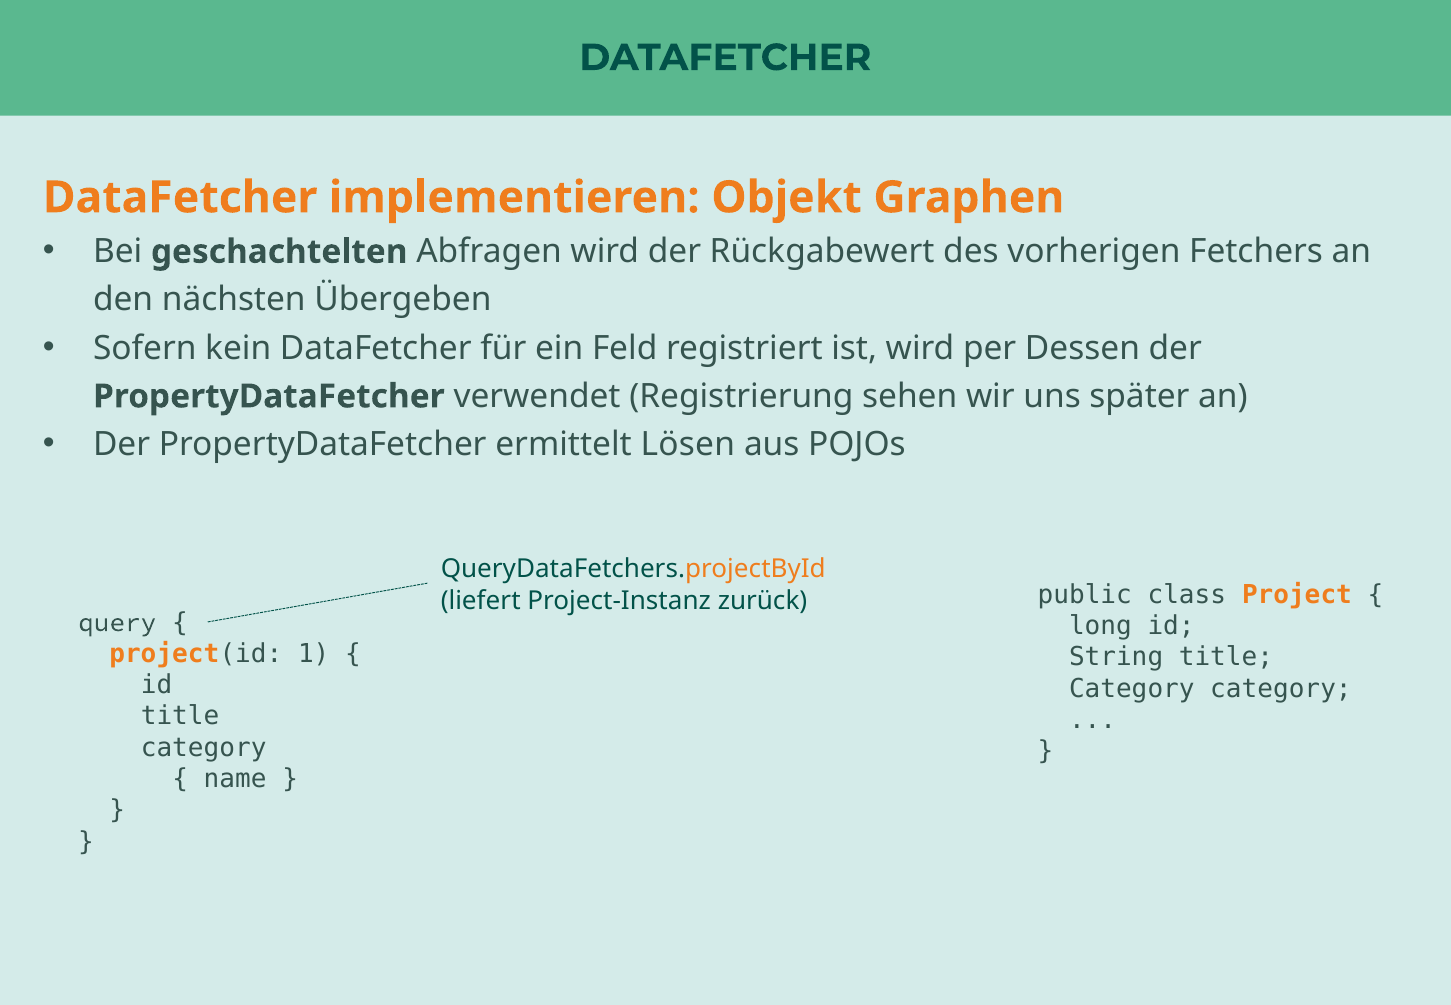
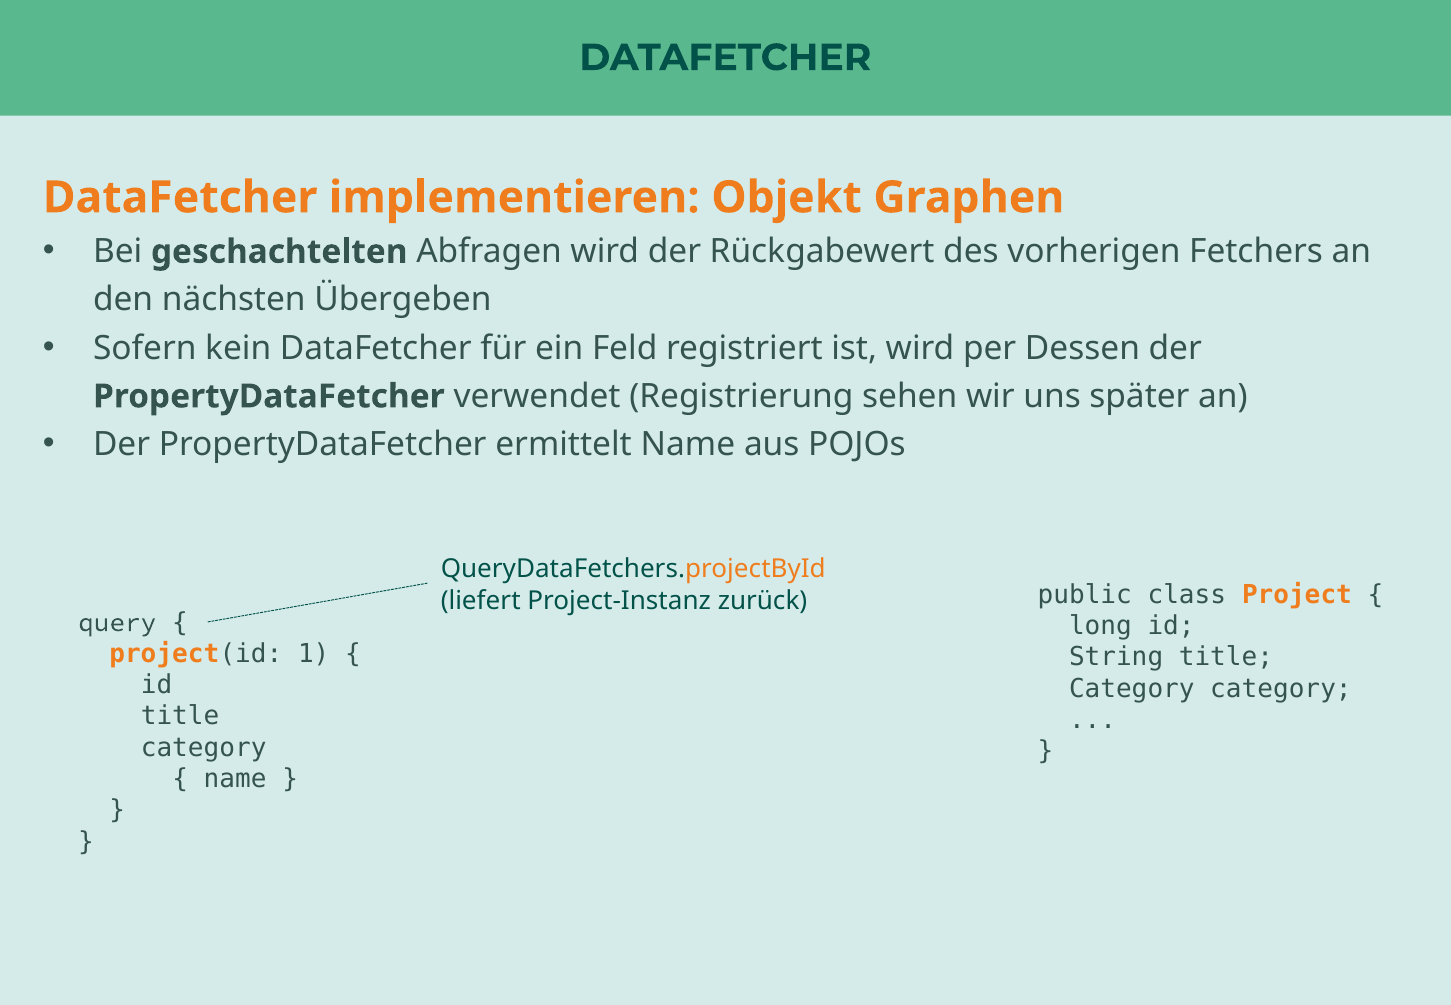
ermittelt Lösen: Lösen -> Name (688, 444)
